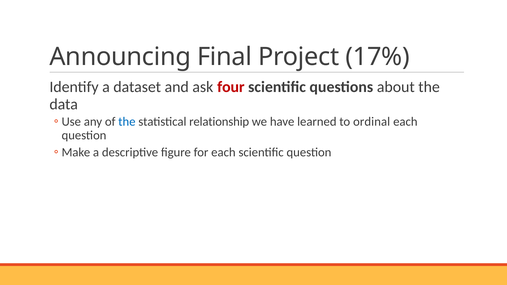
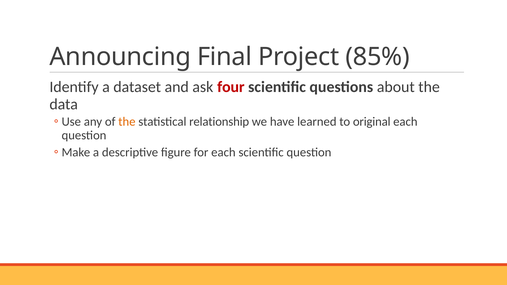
17%: 17% -> 85% (378, 57)
the colour: blue -> orange (127, 122)
ordinal: ordinal -> original (372, 122)
